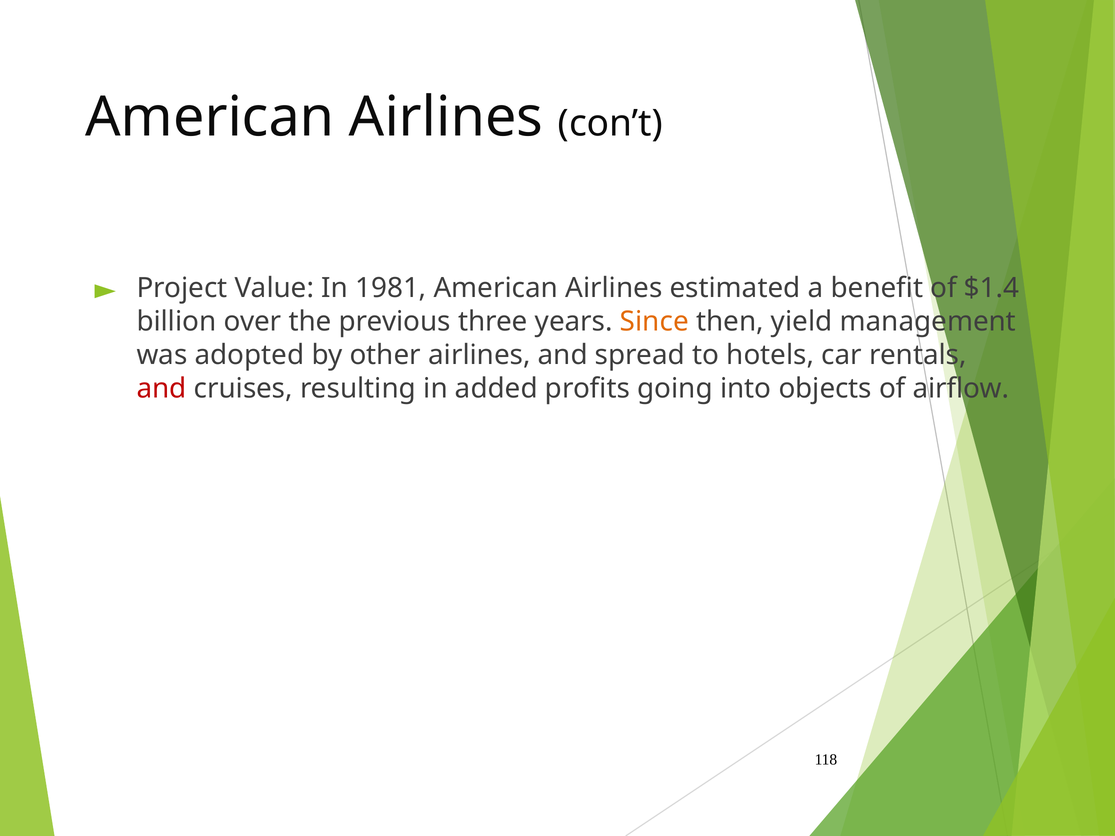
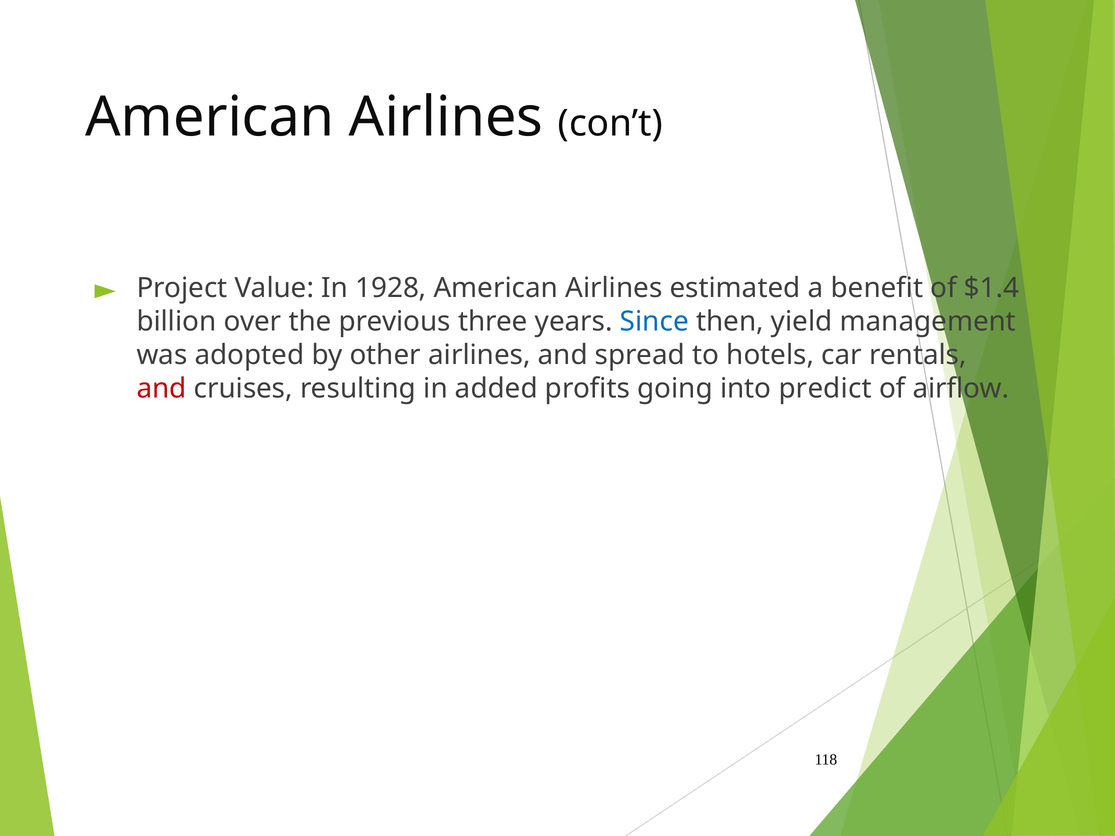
1981: 1981 -> 1928 (391, 288)
Since colour: orange -> blue (654, 322)
objects: objects -> predict (825, 388)
